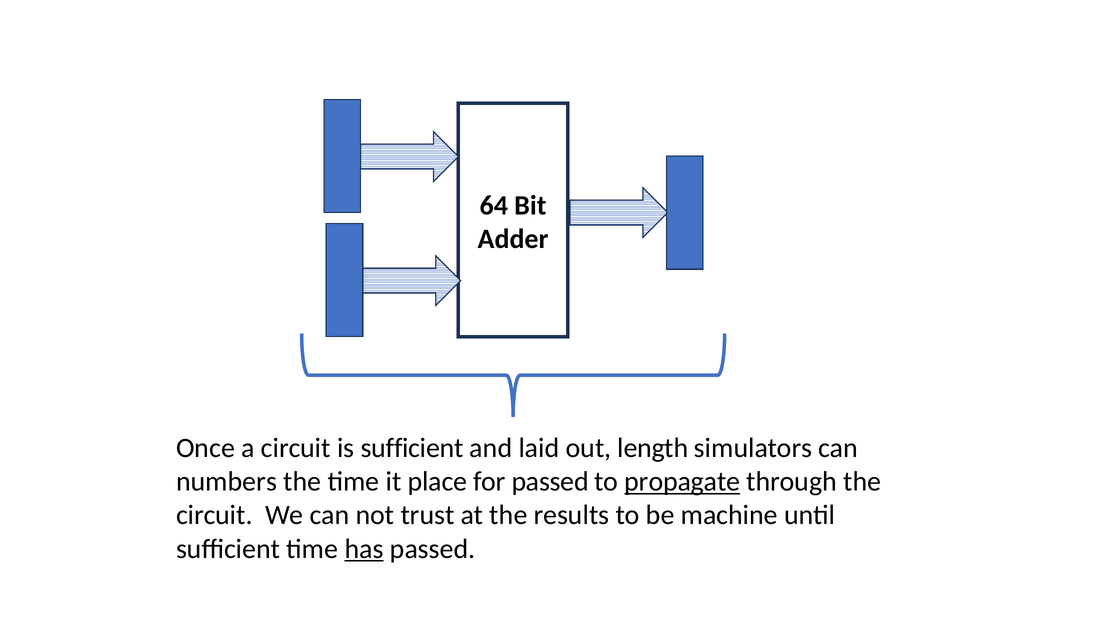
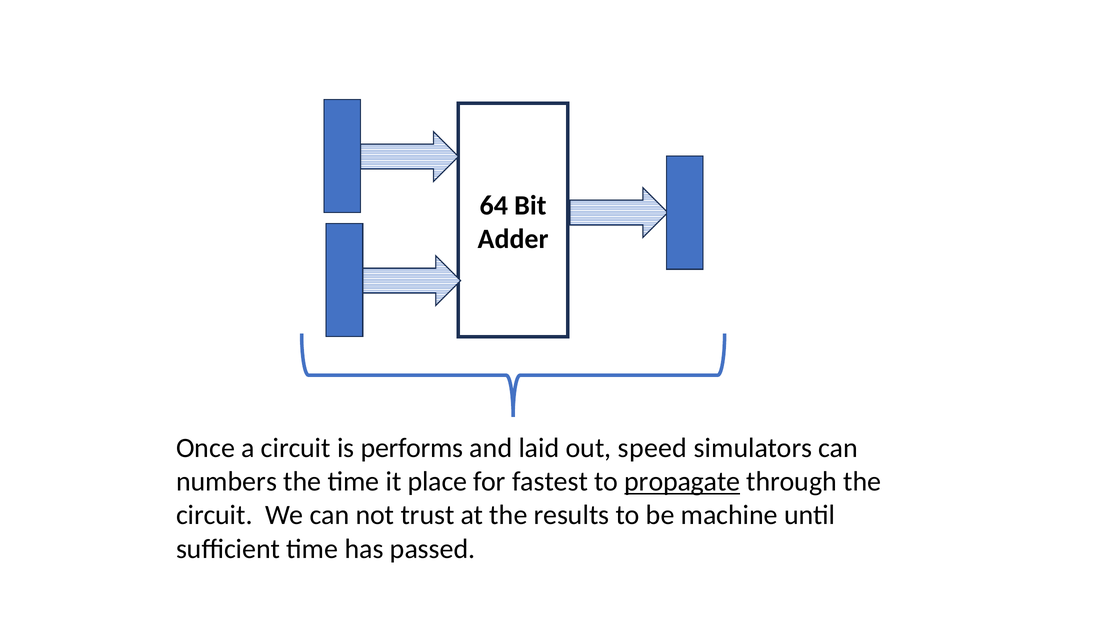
is sufficient: sufficient -> performs (412, 448)
length: length -> speed (653, 448)
for passed: passed -> fastest (550, 482)
has underline: present -> none (364, 549)
